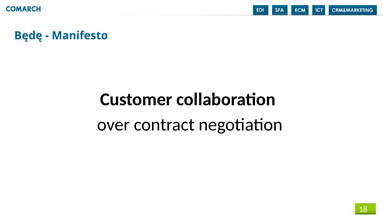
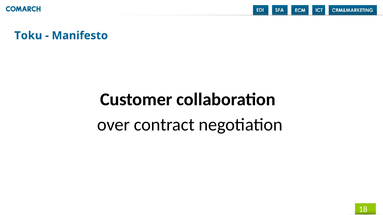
Będę: Będę -> Toku (28, 36)
